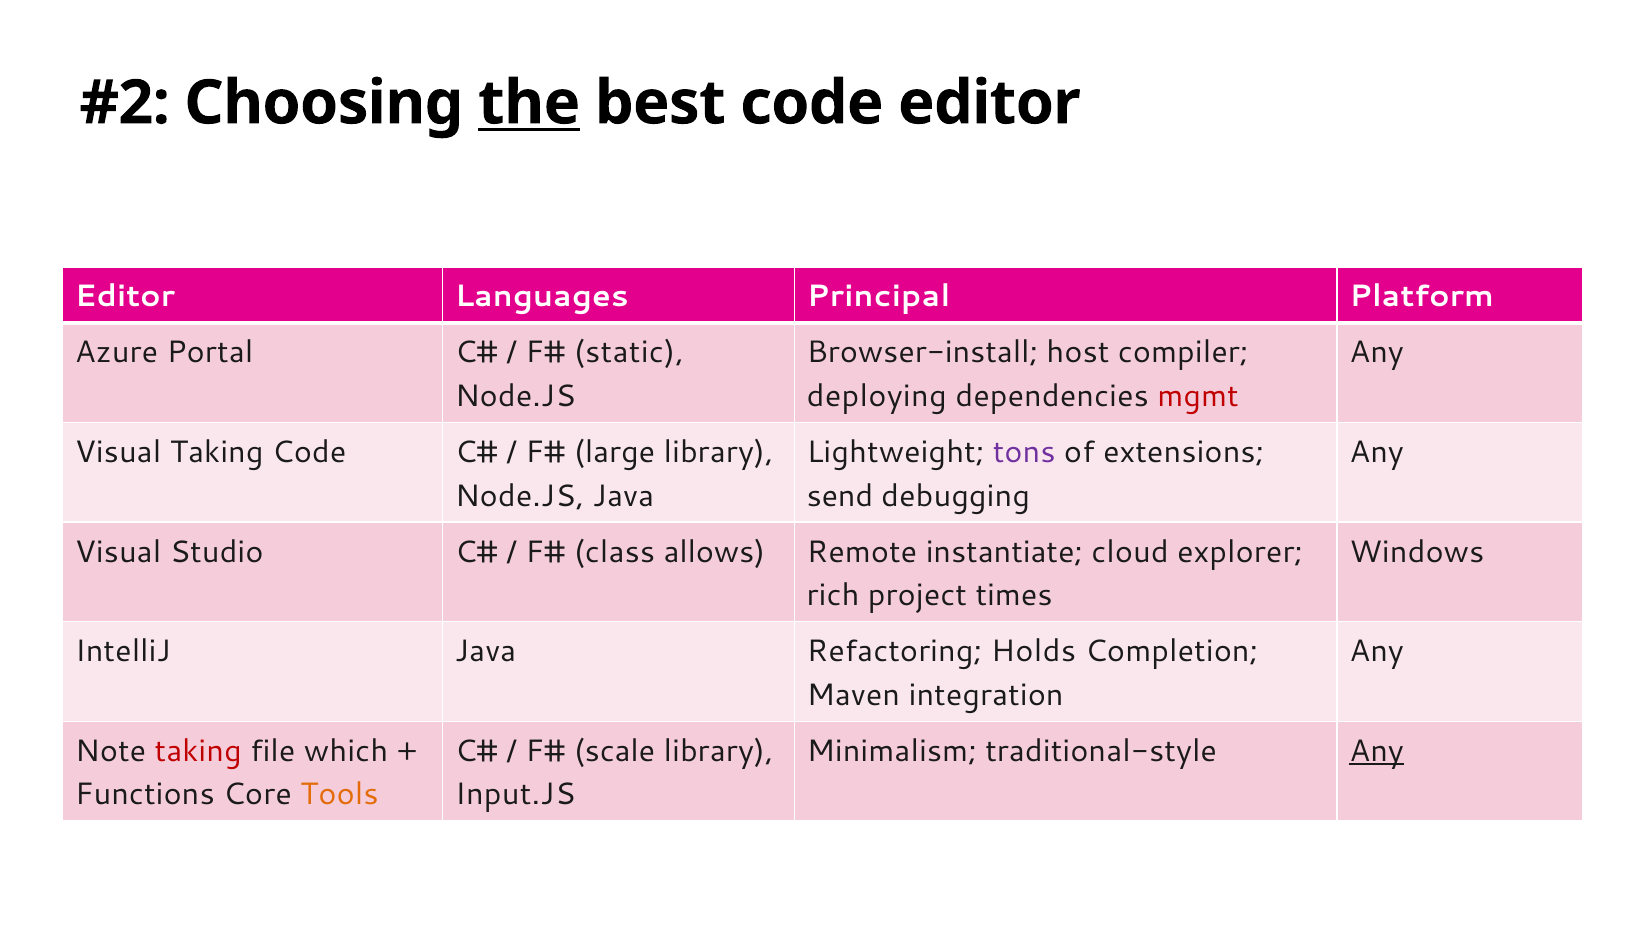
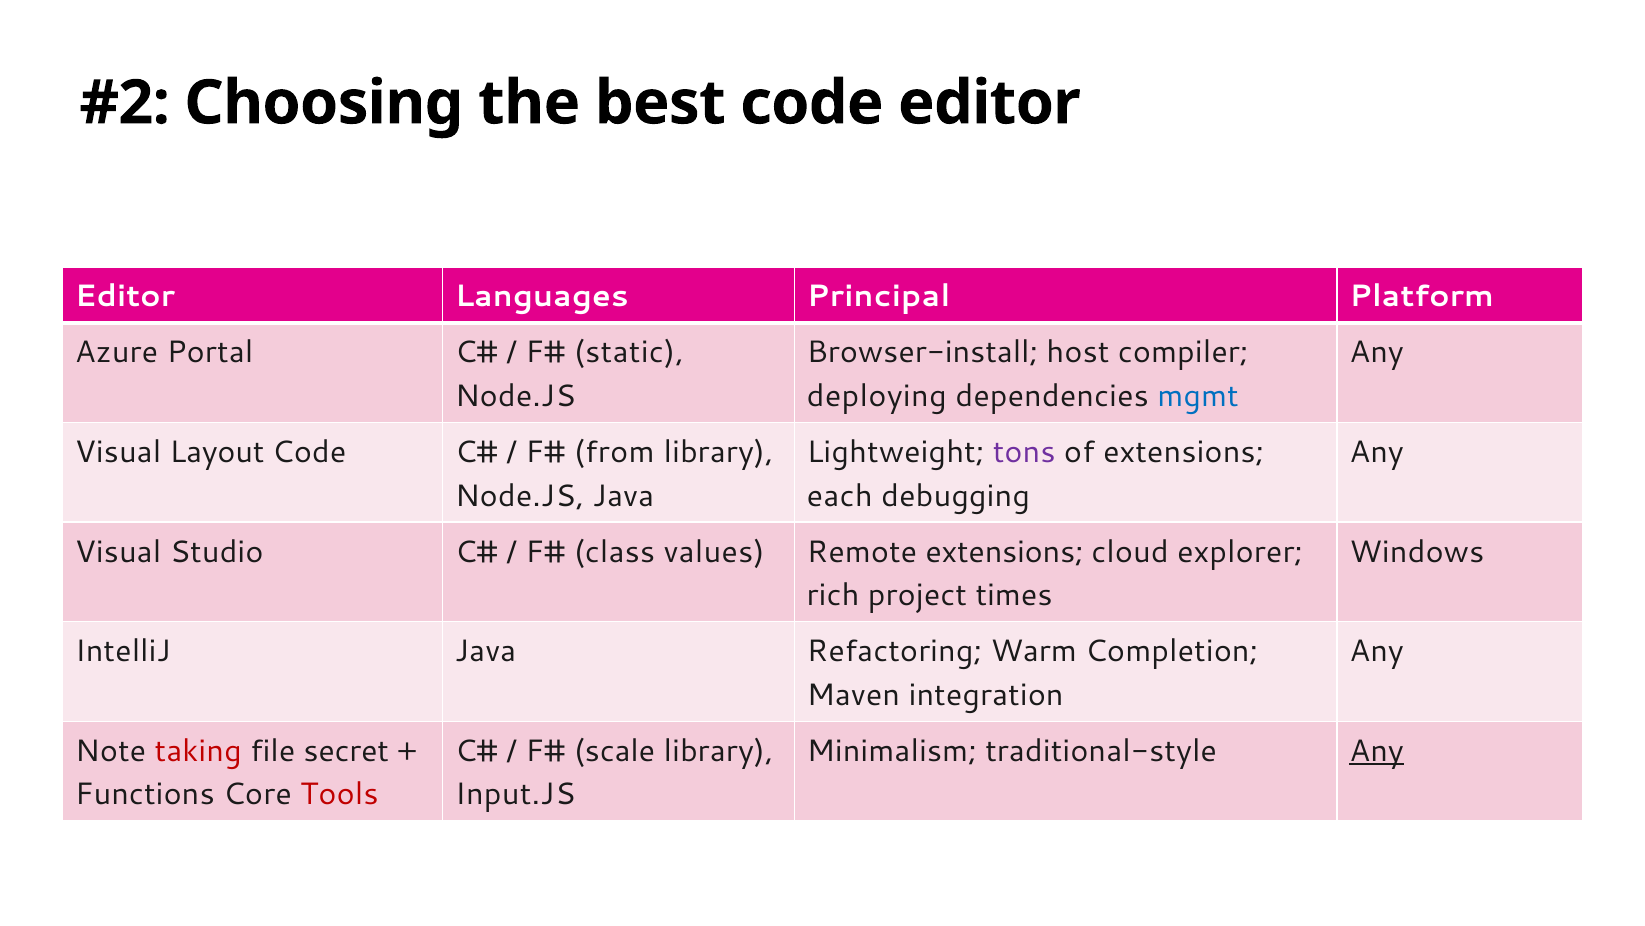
the underline: present -> none (529, 103)
mgmt colour: red -> blue (1198, 396)
Visual Taking: Taking -> Layout (217, 452)
large: large -> from (614, 452)
send: send -> each (840, 496)
allows: allows -> values (714, 551)
Remote instantiate: instantiate -> extensions (1004, 551)
Holds: Holds -> Warm (1034, 651)
which: which -> secret (346, 751)
Tools colour: orange -> red (340, 794)
